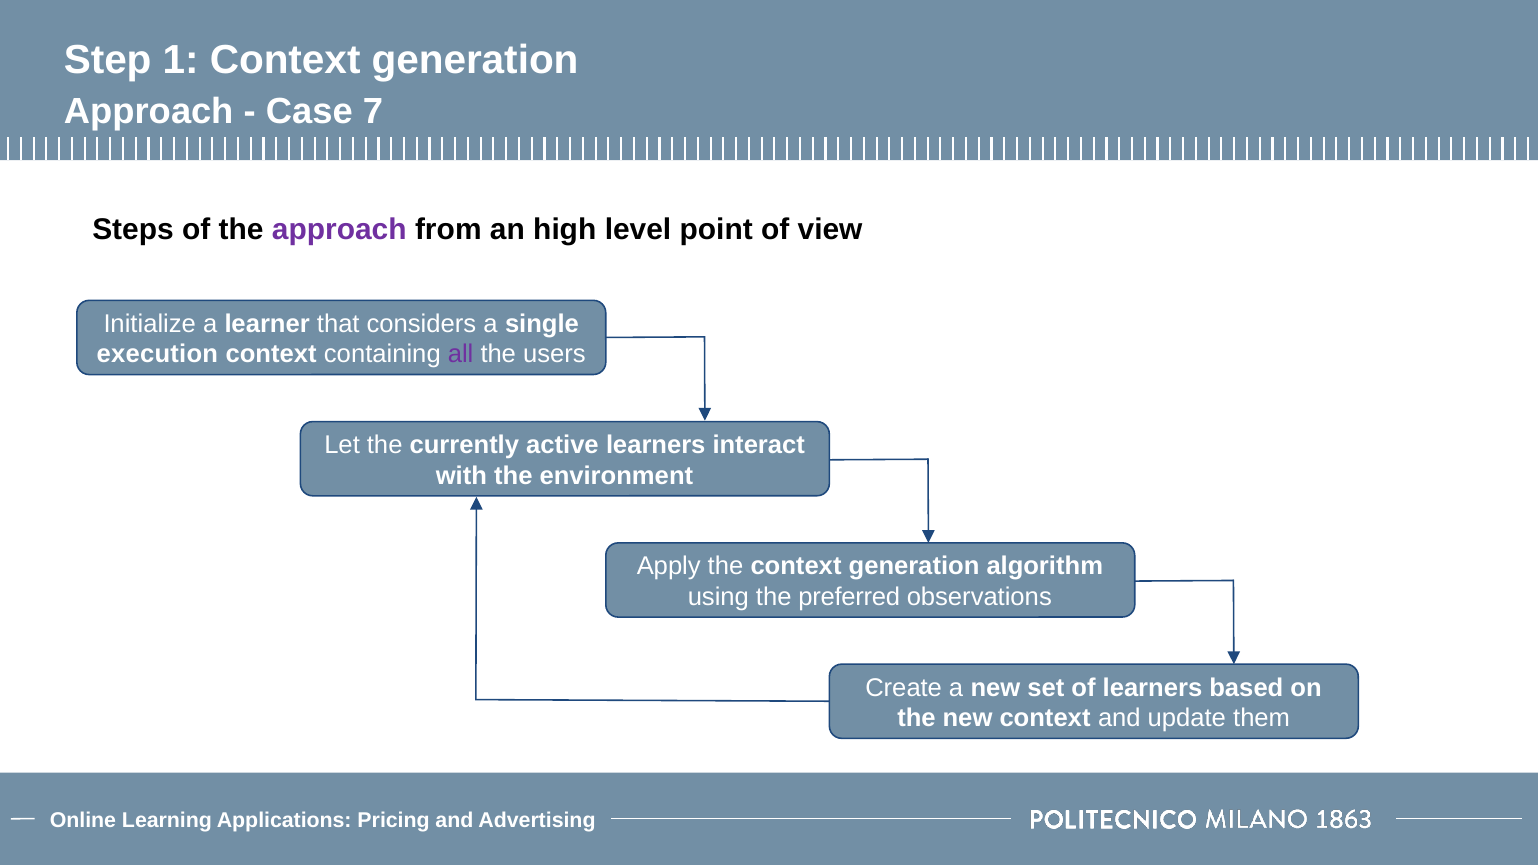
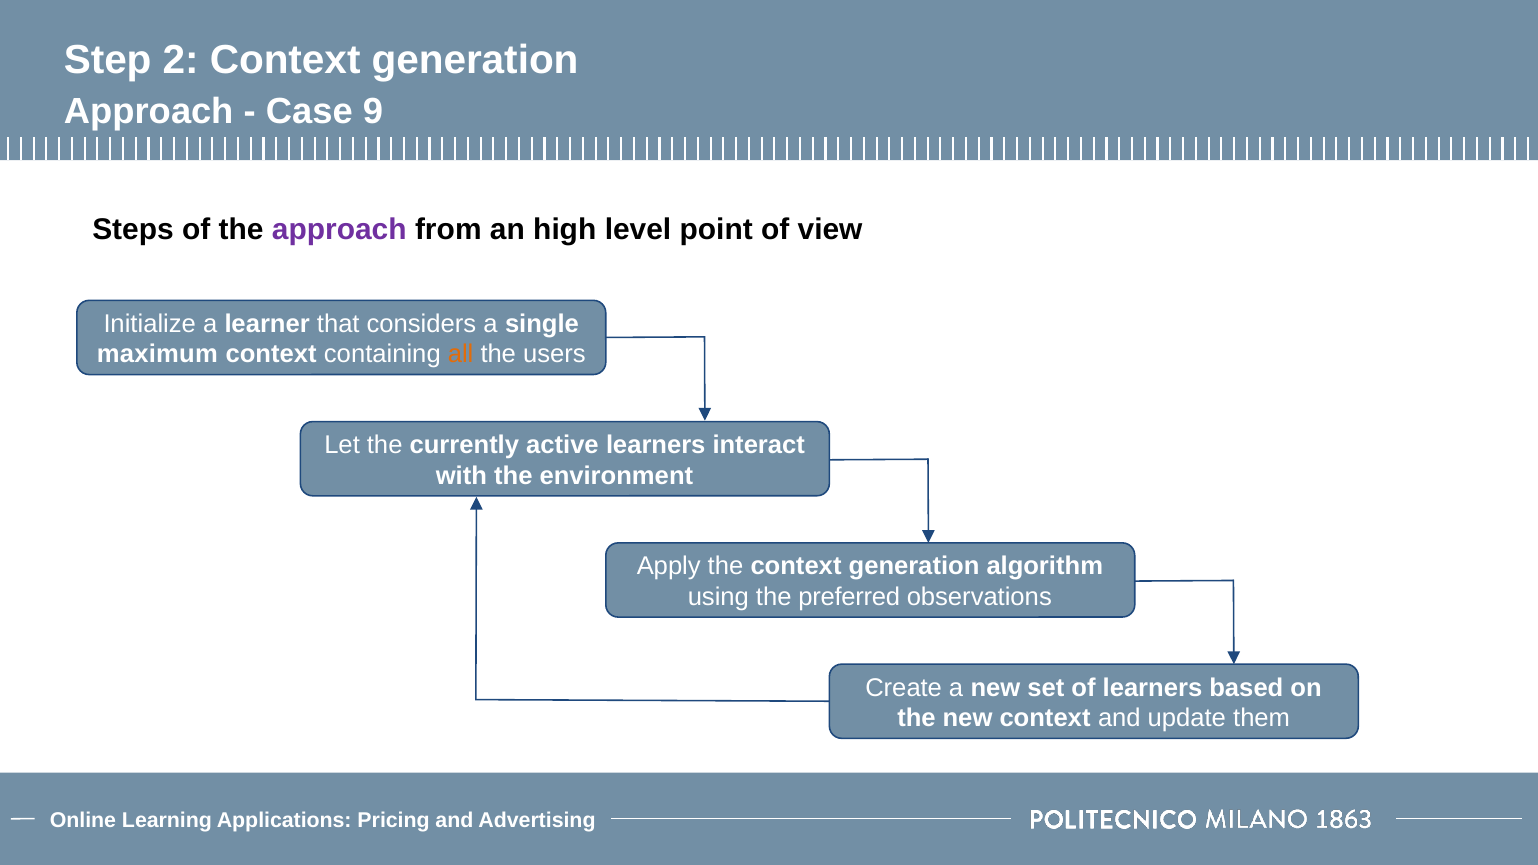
1: 1 -> 2 (181, 60)
7: 7 -> 9 (373, 112)
execution: execution -> maximum (157, 355)
all colour: purple -> orange (461, 355)
